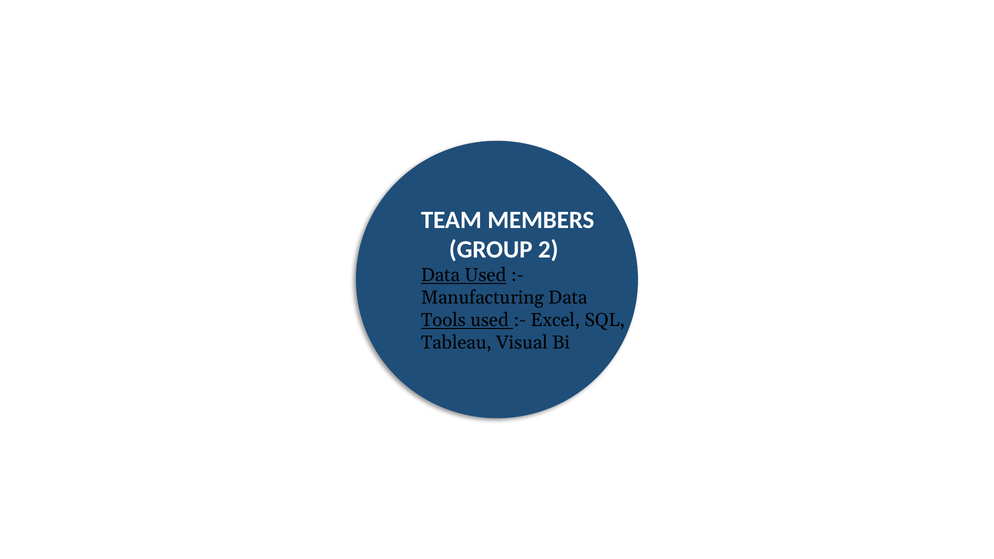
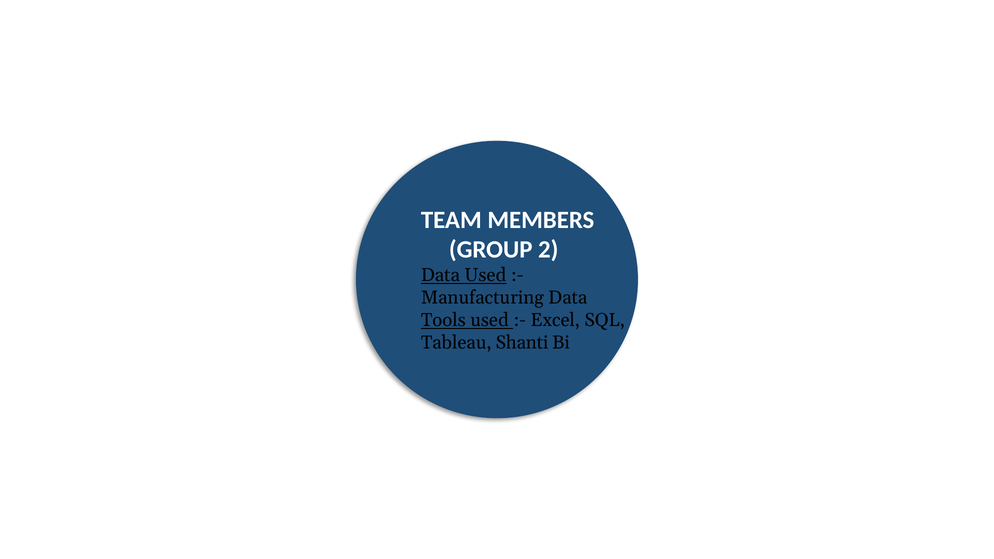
Tableau Visual: Visual -> Shanti (522, 342)
